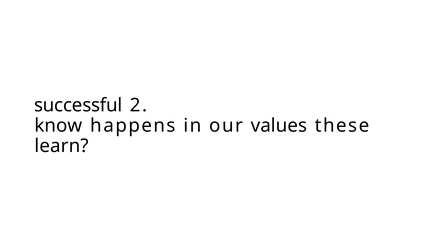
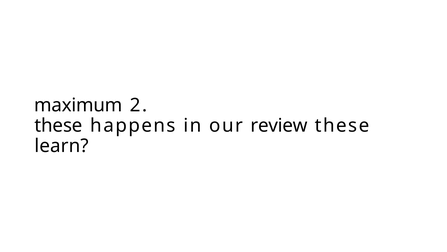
successful: successful -> maximum (78, 105)
know: know -> these (58, 125)
values: values -> review (279, 125)
